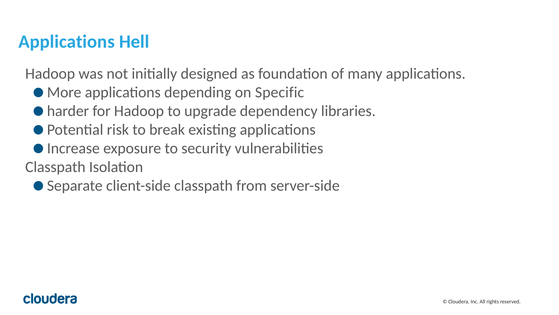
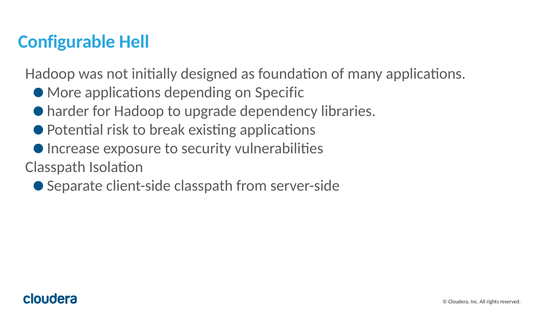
Applications: Applications -> Configurable (67, 42)
